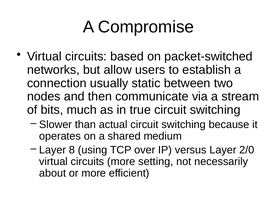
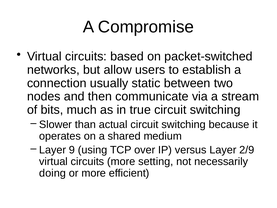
8: 8 -> 9 (72, 150)
2/0: 2/0 -> 2/9 (247, 150)
about: about -> doing (53, 173)
